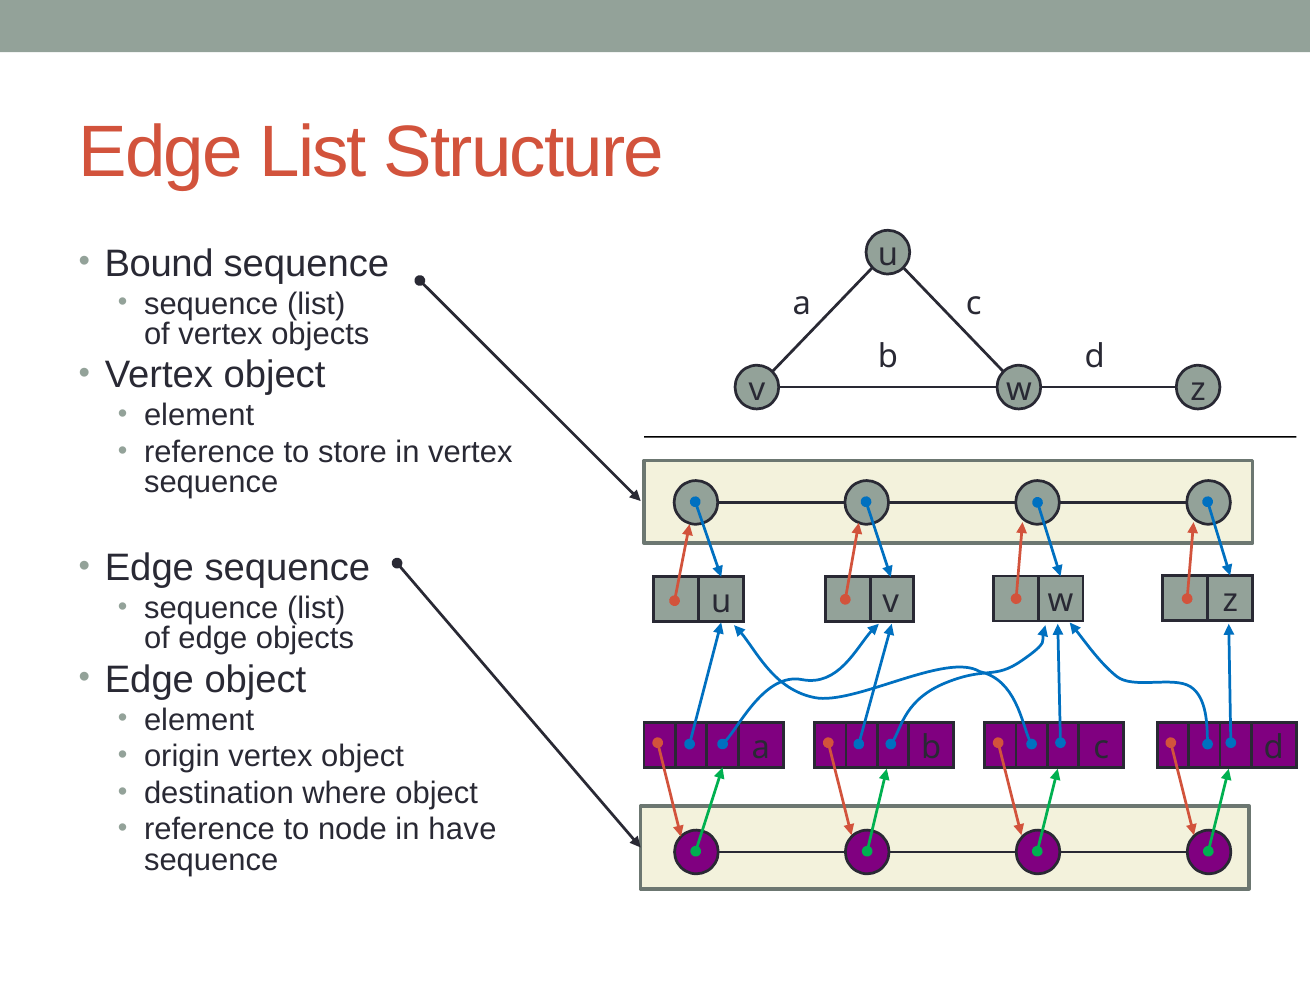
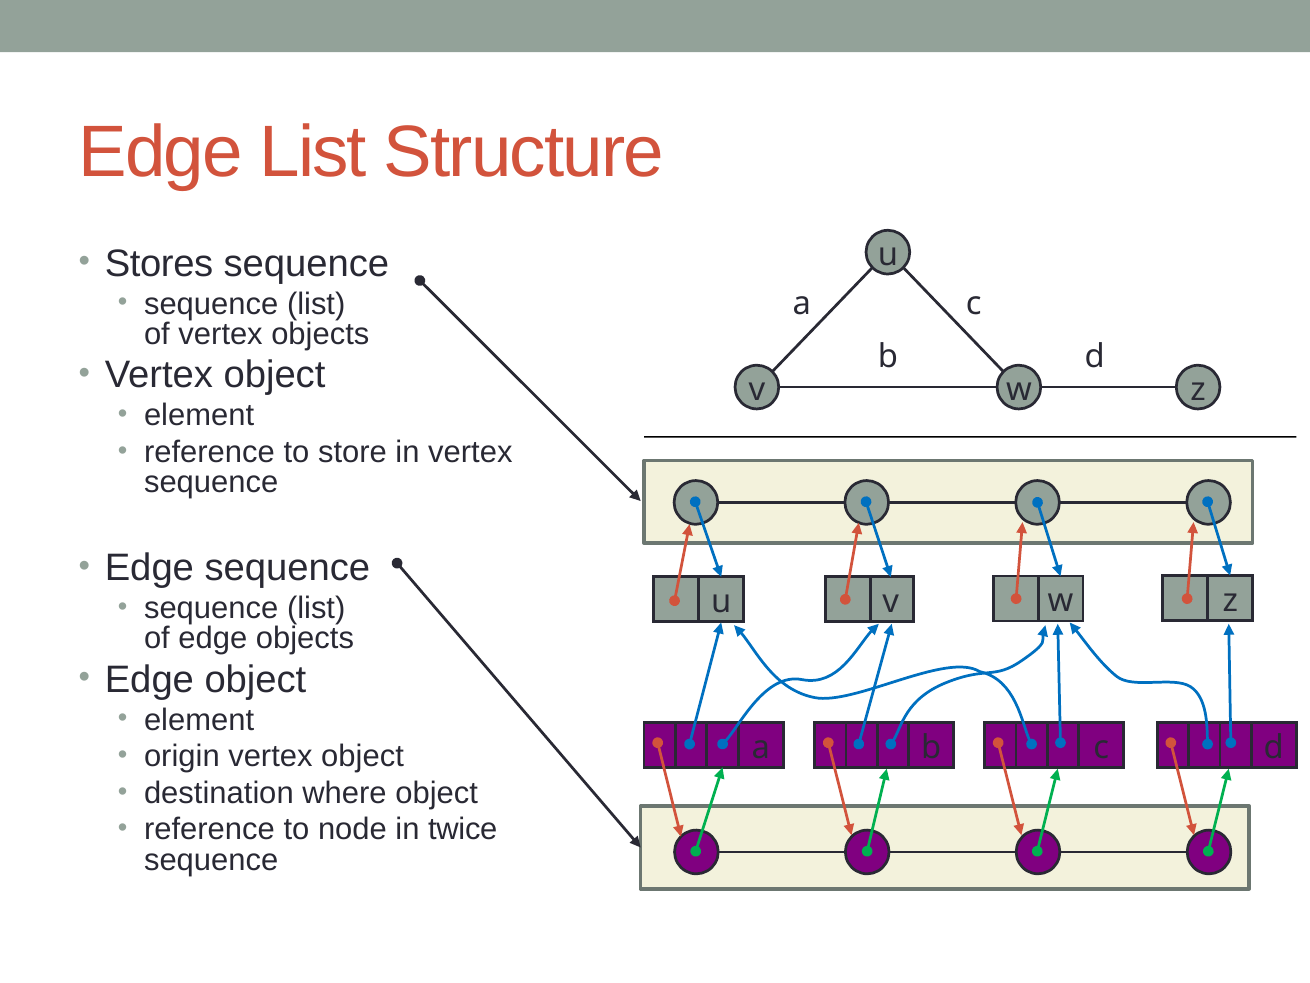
Bound: Bound -> Stores (159, 263)
have: have -> twice (463, 829)
